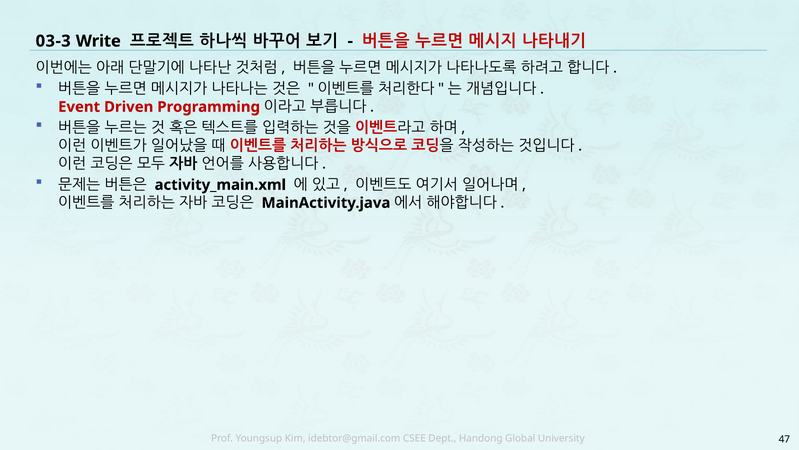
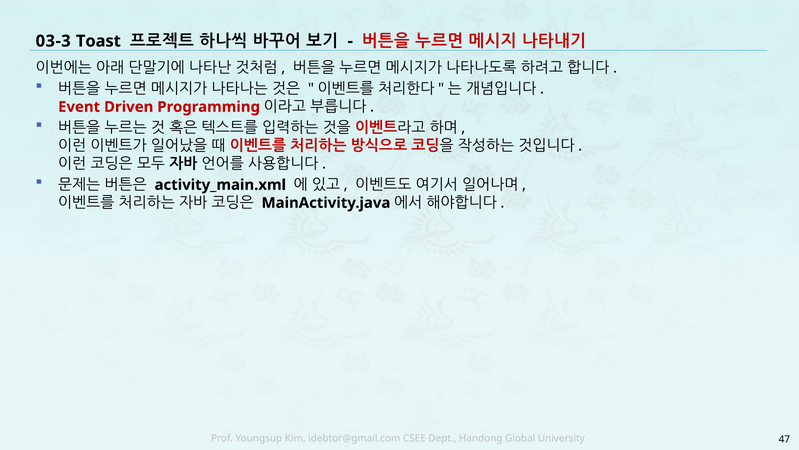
Write: Write -> Toast (98, 41)
